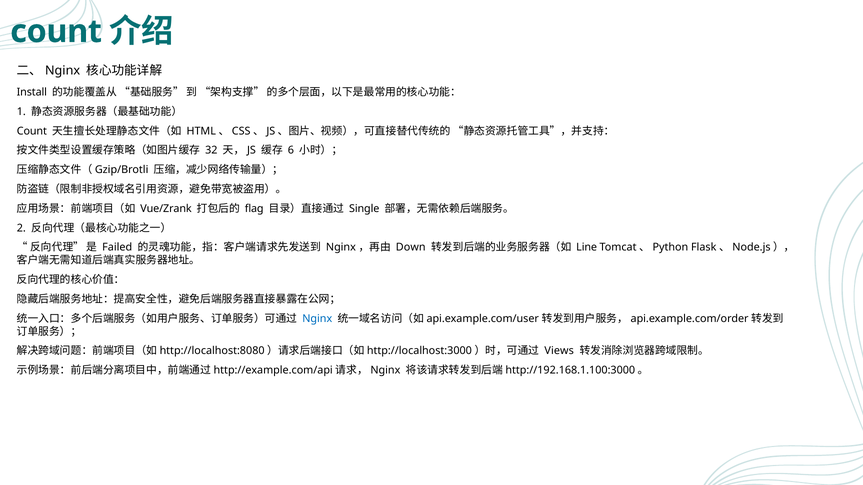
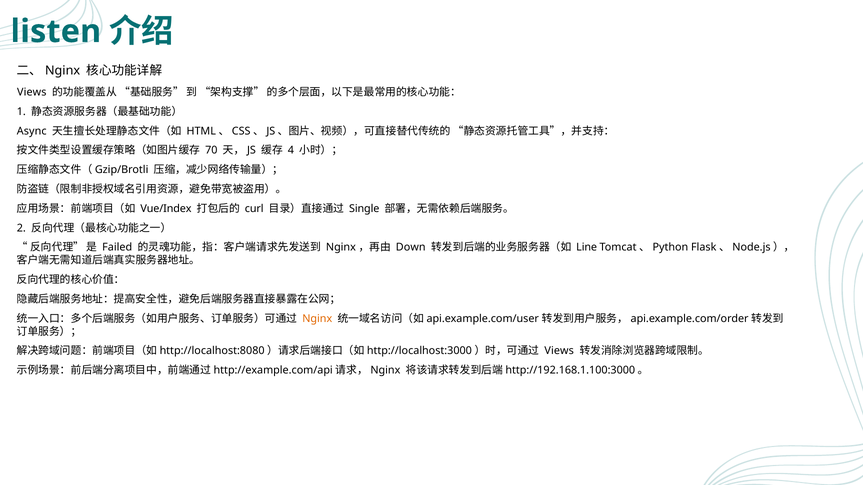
count: count -> listen (56, 31)
Install: Install -> Views (32, 92)
Count: Count -> Async (32, 131)
32: 32 -> 70 (211, 151)
6: 6 -> 4 (291, 151)
Vue/Zrank: Vue/Zrank -> Vue/Index (166, 209)
flag: flag -> curl (254, 209)
Nginx colour: blue -> orange (317, 319)
